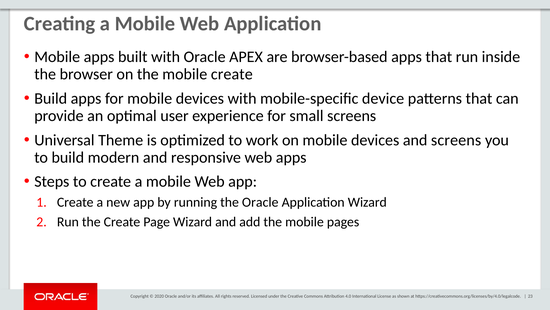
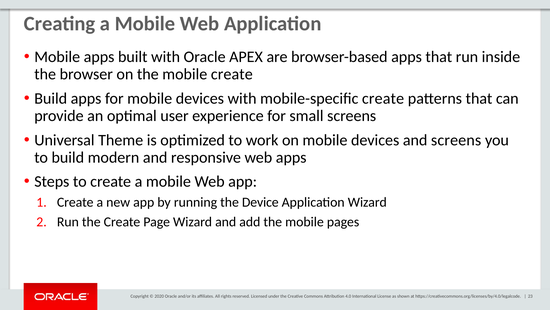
mobile-specific device: device -> create (383, 98)
the Oracle: Oracle -> Device (260, 202)
